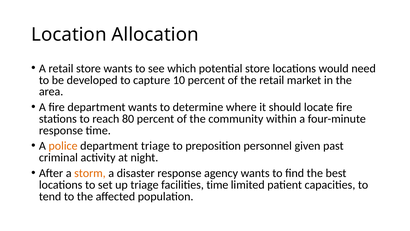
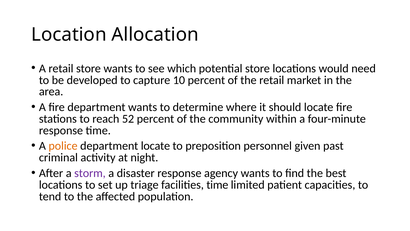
80: 80 -> 52 (128, 119)
department triage: triage -> locate (155, 146)
storm colour: orange -> purple (90, 173)
